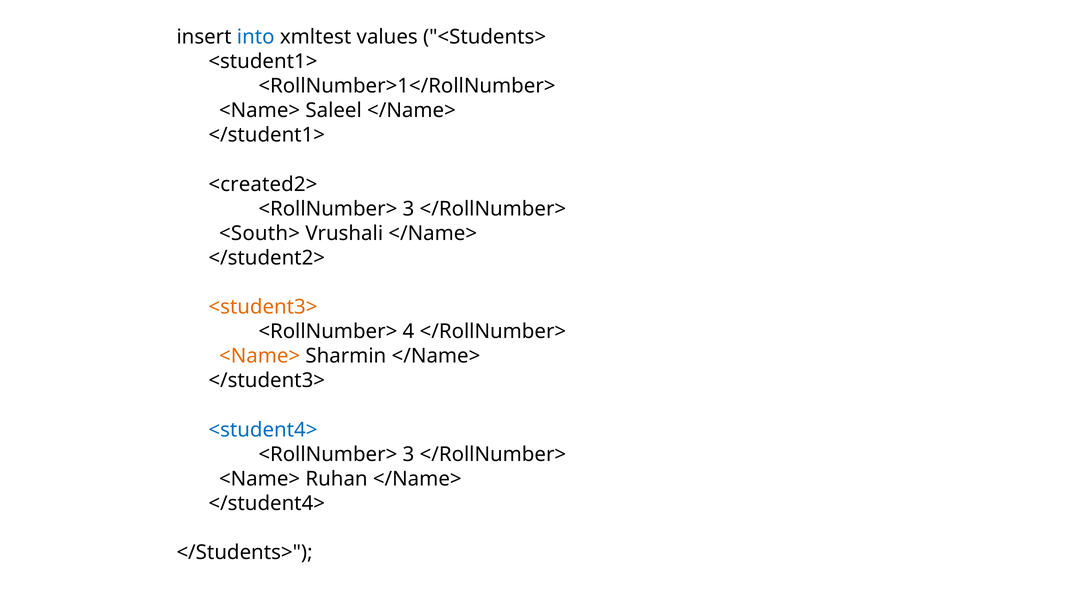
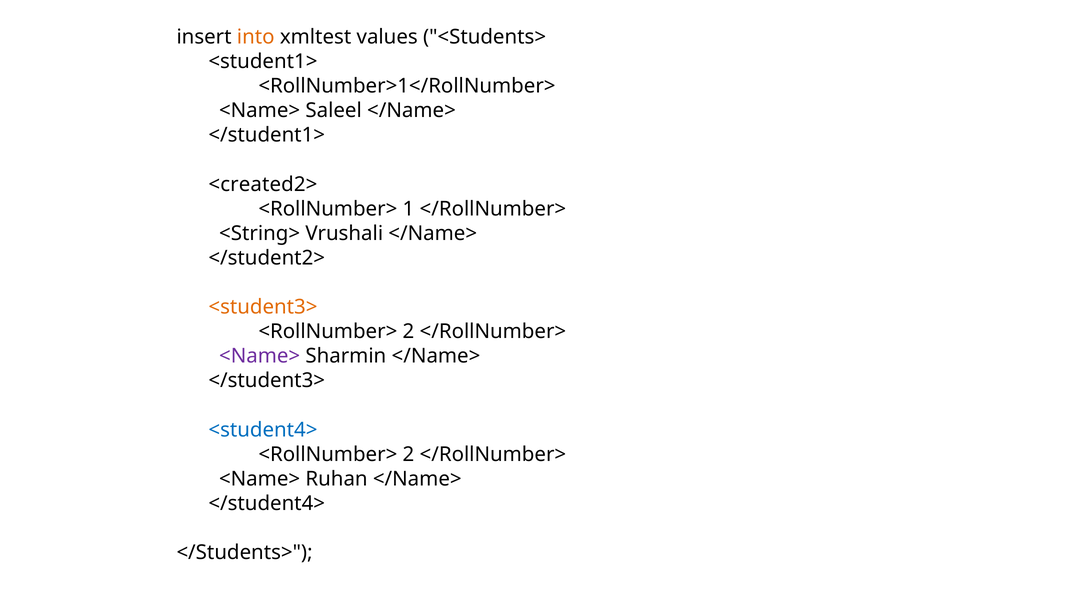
into colour: blue -> orange (256, 37)
3: 3 -> 1 (408, 209)
<South>: <South> -> <String> (260, 233)
4: 4 -> 2 (408, 332)
<Name> colour: orange -> purple (260, 356)
3: 3 -> 2 (408, 455)
